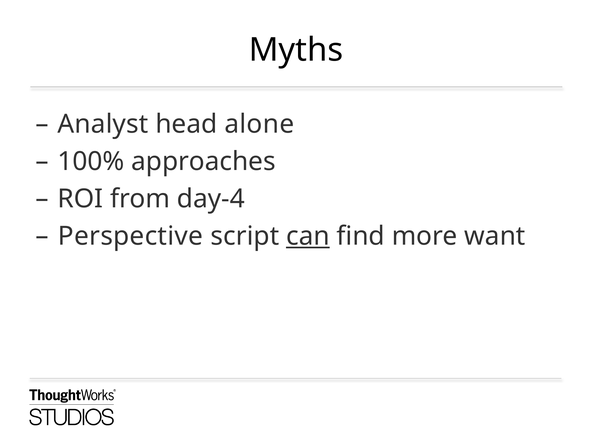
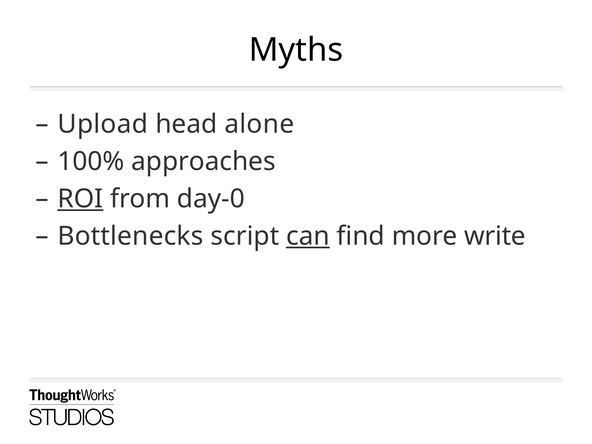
Analyst: Analyst -> Upload (103, 124)
ROI underline: none -> present (80, 199)
day-4: day-4 -> day-0 (211, 199)
Perspective: Perspective -> Bottlenecks (130, 236)
want: want -> write (495, 236)
